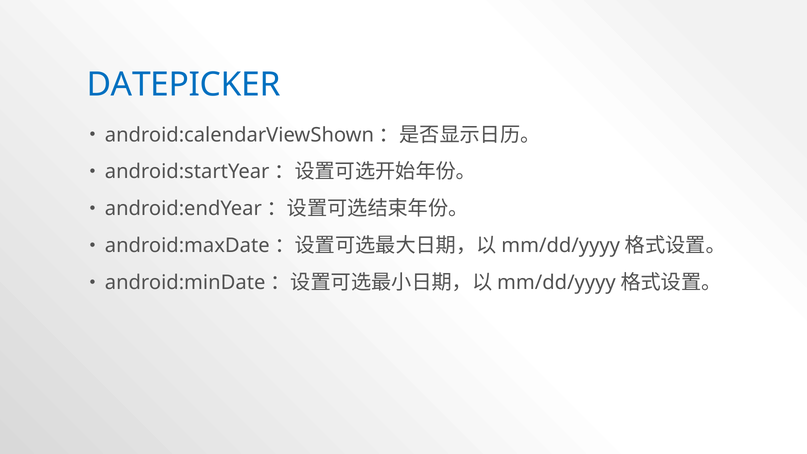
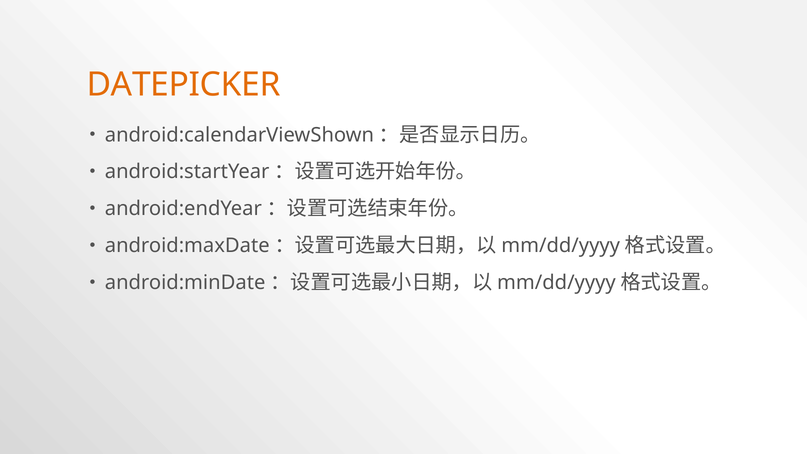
DATEPICKER colour: blue -> orange (184, 85)
